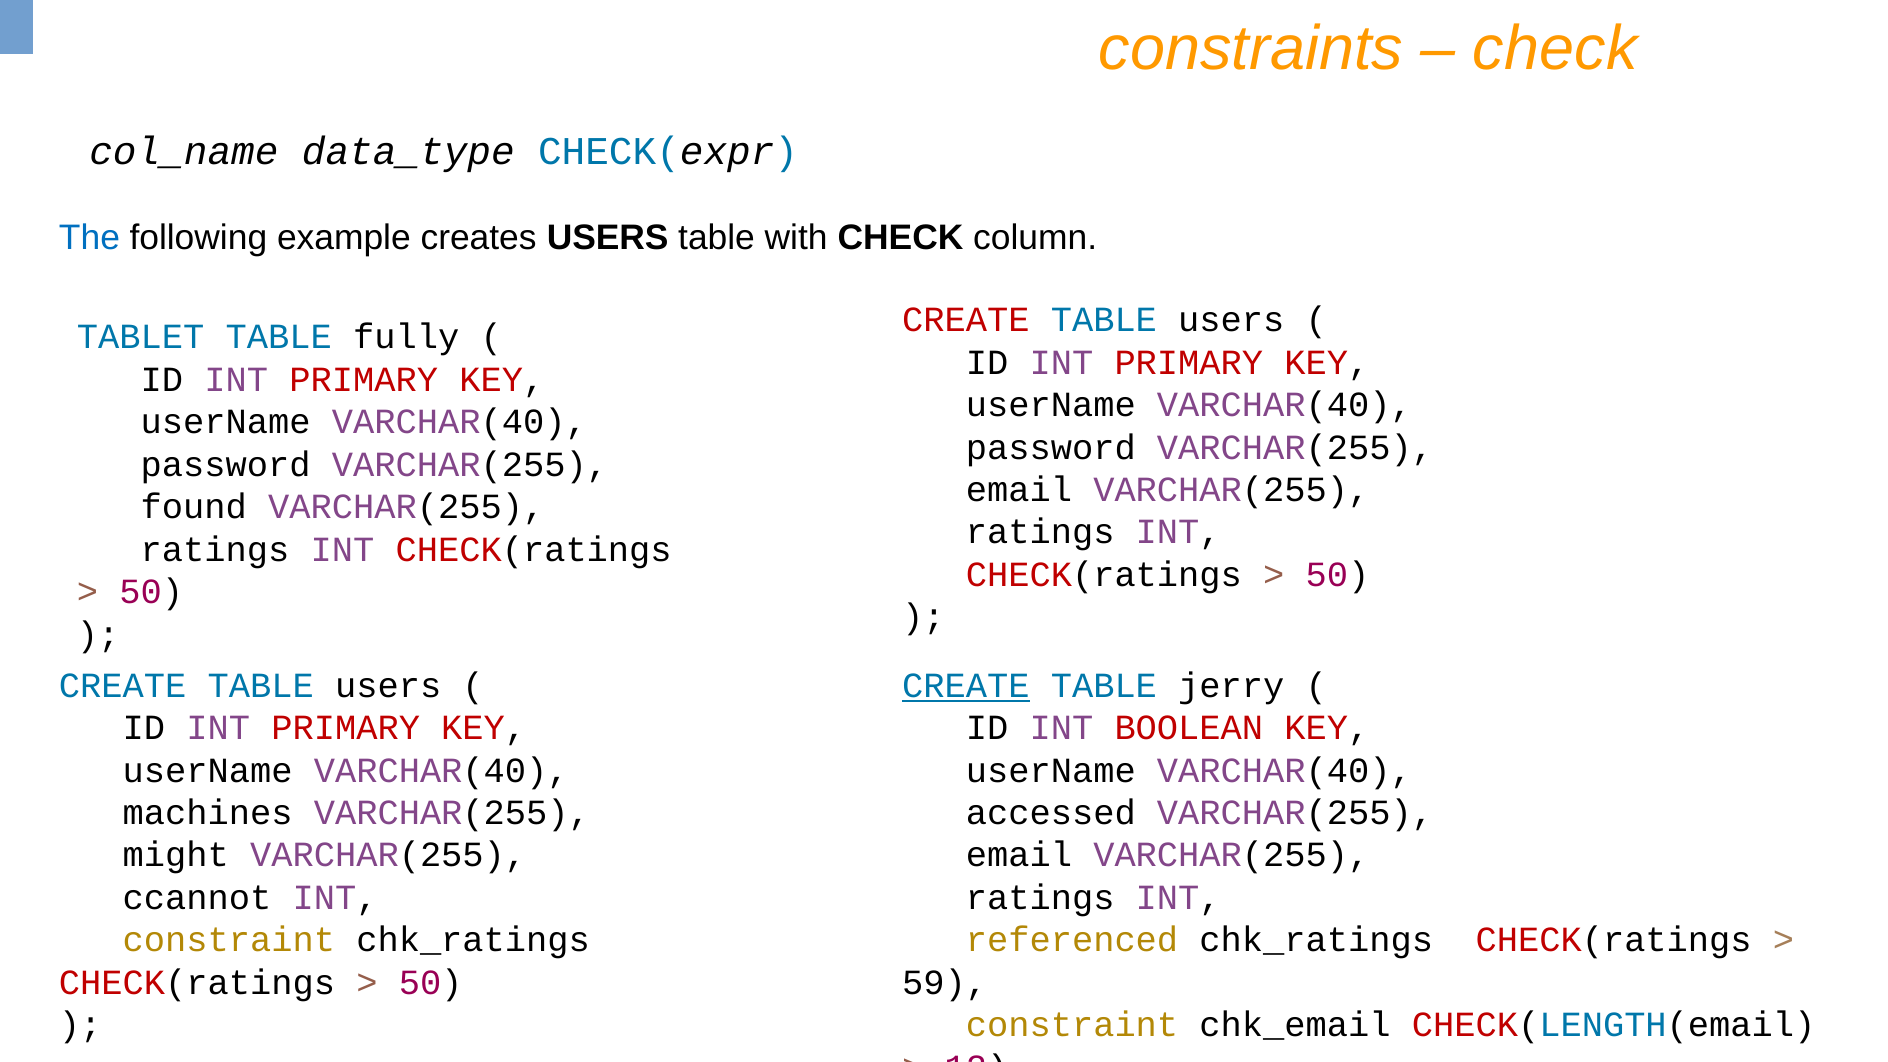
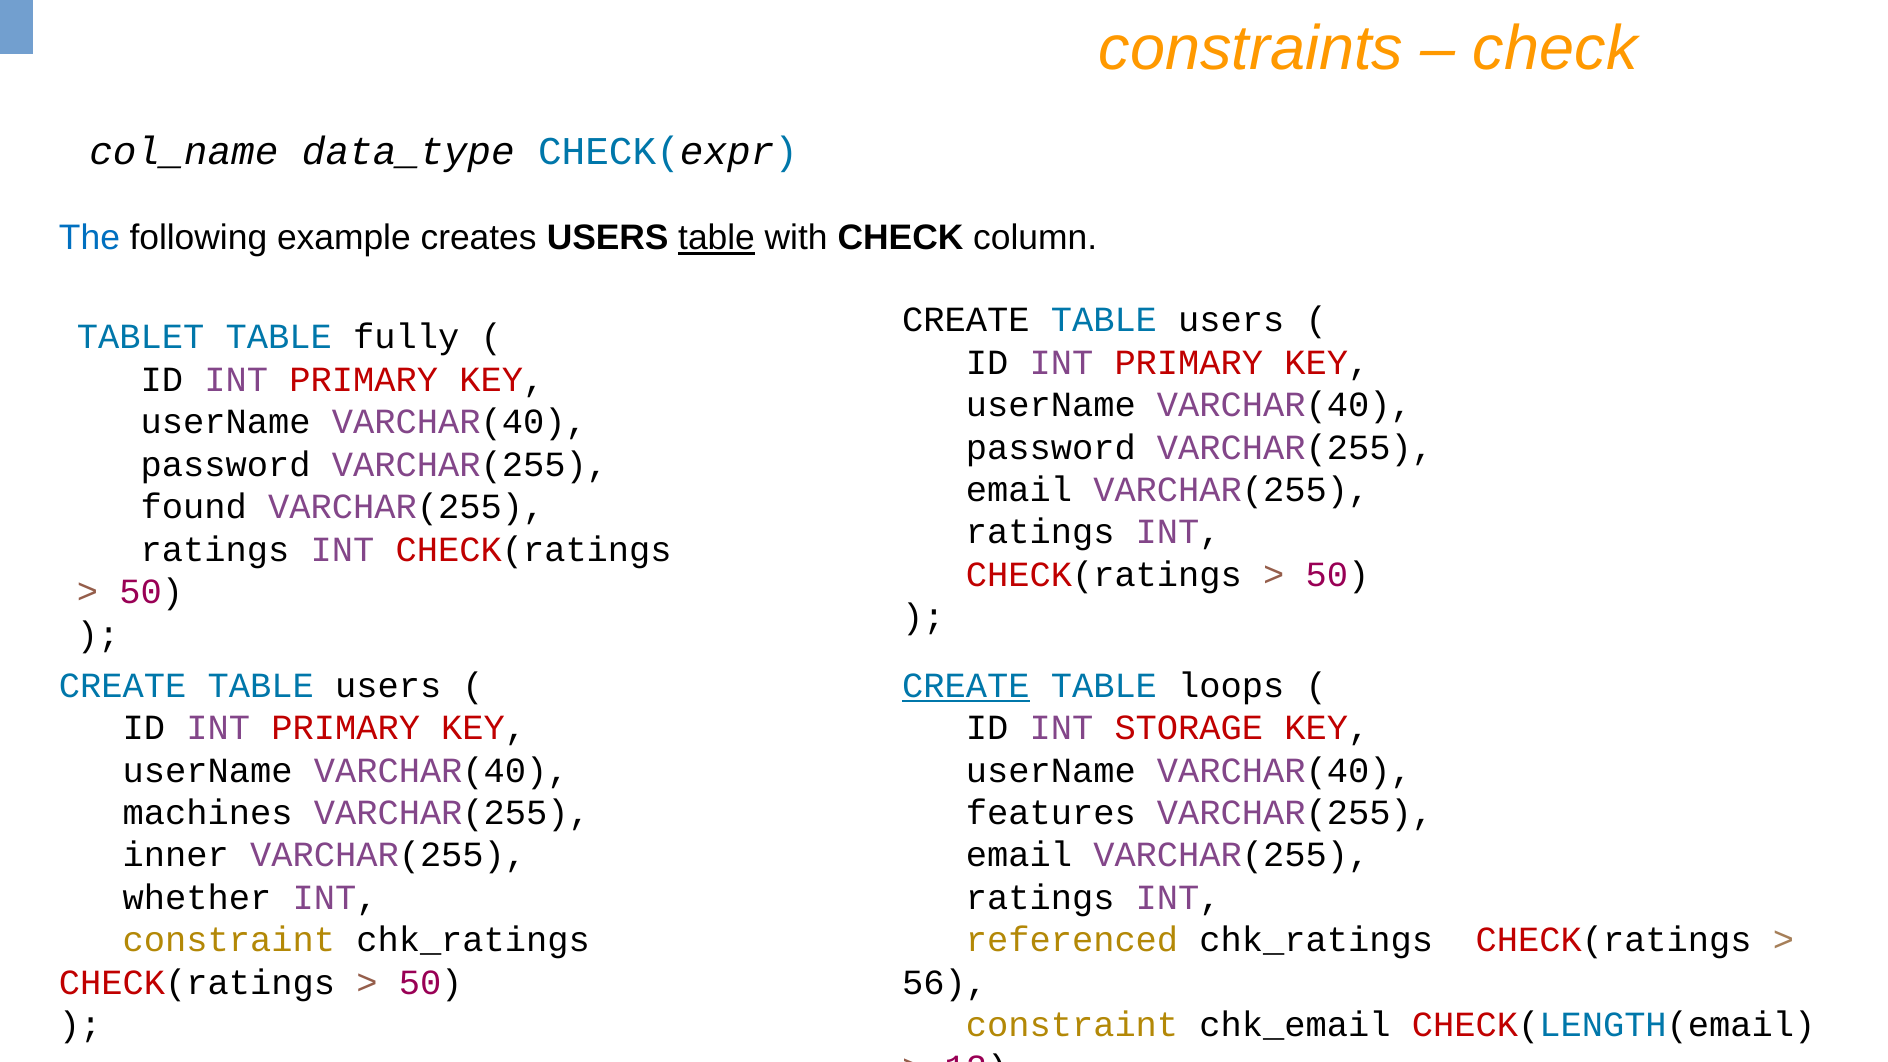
table underline: none -> present (717, 238)
CREATE colour: red -> black (966, 320)
jerry: jerry -> loops (1231, 685)
BOOLEAN: BOOLEAN -> STORAGE (1189, 728)
accessed: accessed -> features (1051, 813)
might: might -> inner (176, 855)
ccannot: ccannot -> whether (197, 898)
59: 59 -> 56 (945, 983)
